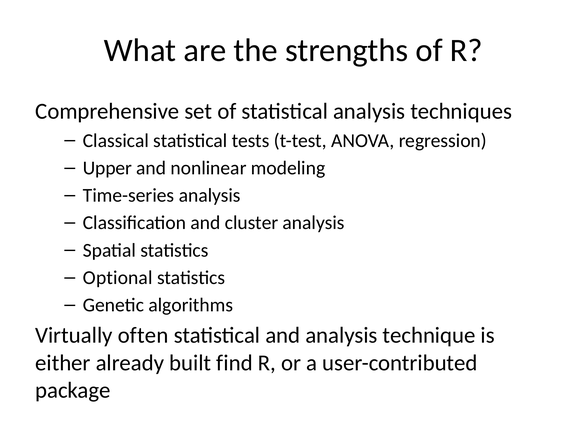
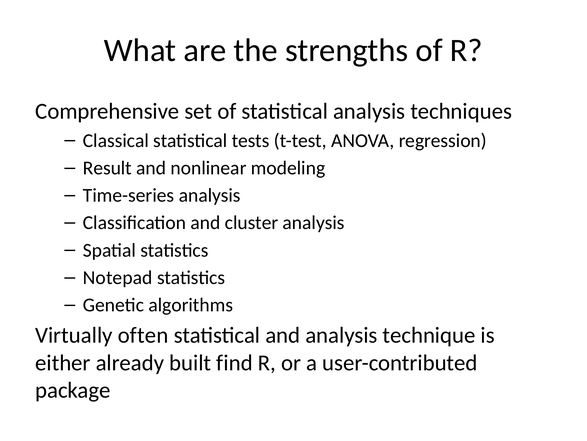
Upper: Upper -> Result (107, 168)
Optional: Optional -> Notepad (118, 277)
